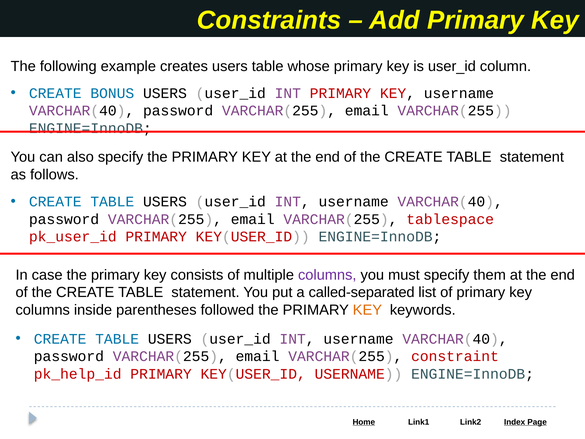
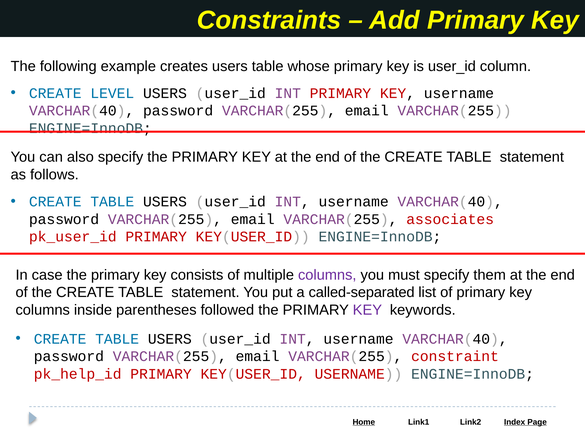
BONUS: BONUS -> LEVEL (112, 93)
tablespace: tablespace -> associates (450, 219)
KEY colour: orange -> purple (367, 310)
